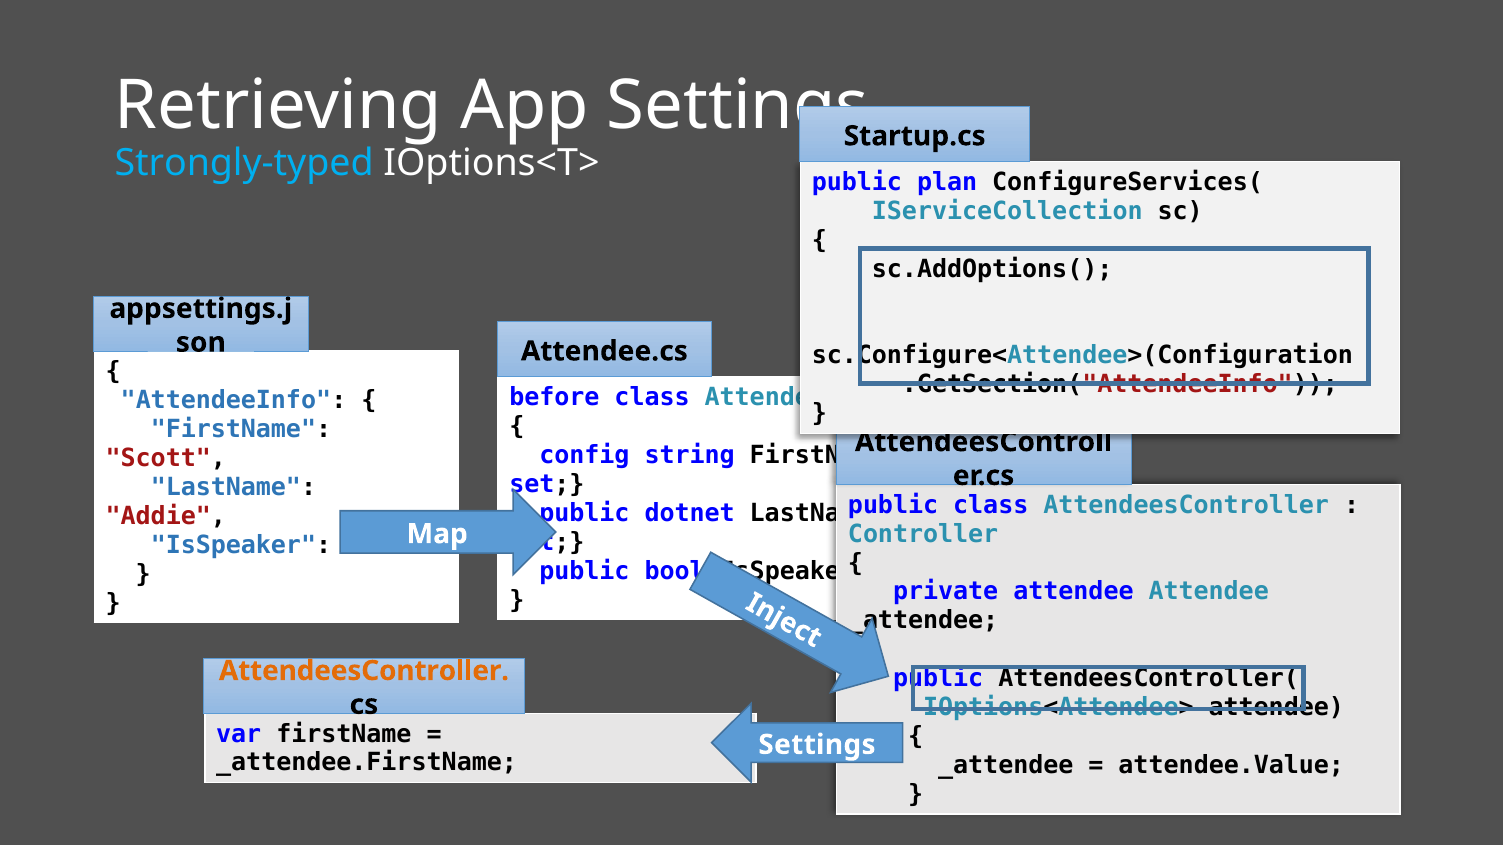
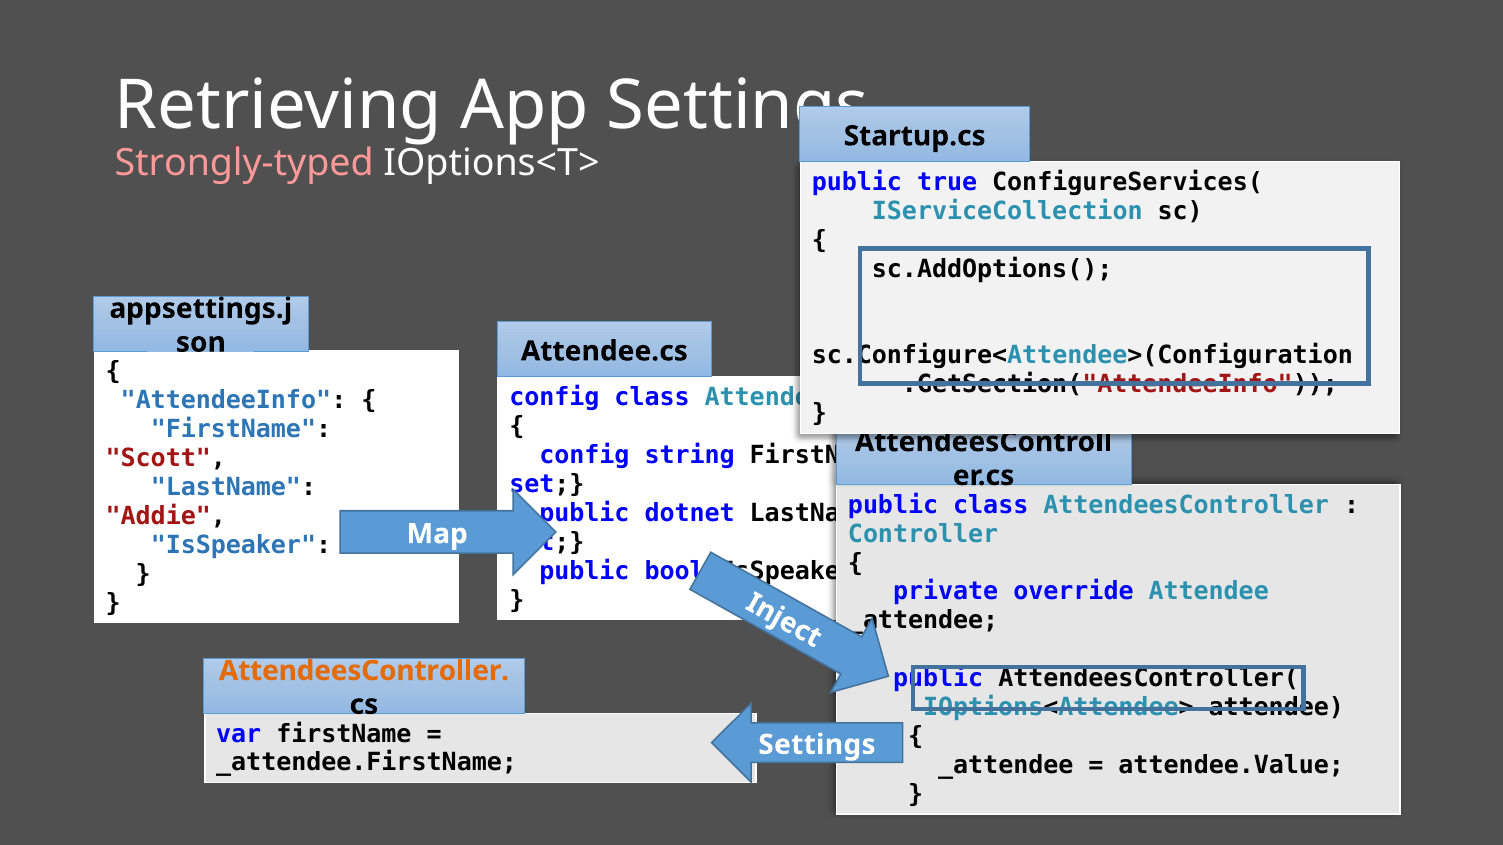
Strongly-typed colour: light blue -> pink (244, 164)
public plan: plan -> true (947, 182)
before: before -> config (554, 398)
private attendee: attendee -> override (1073, 592)
